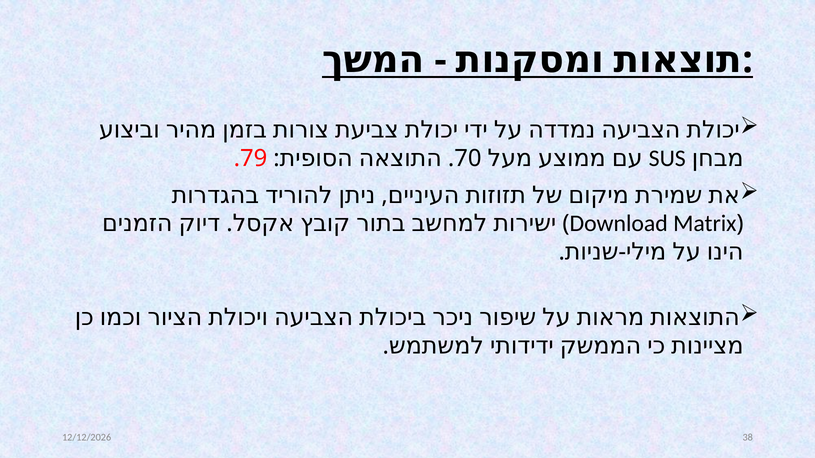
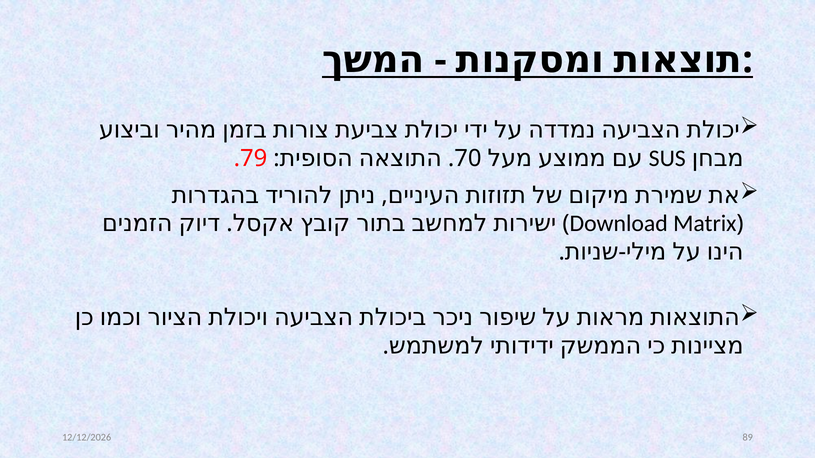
38: 38 -> 89 (748, 438)
